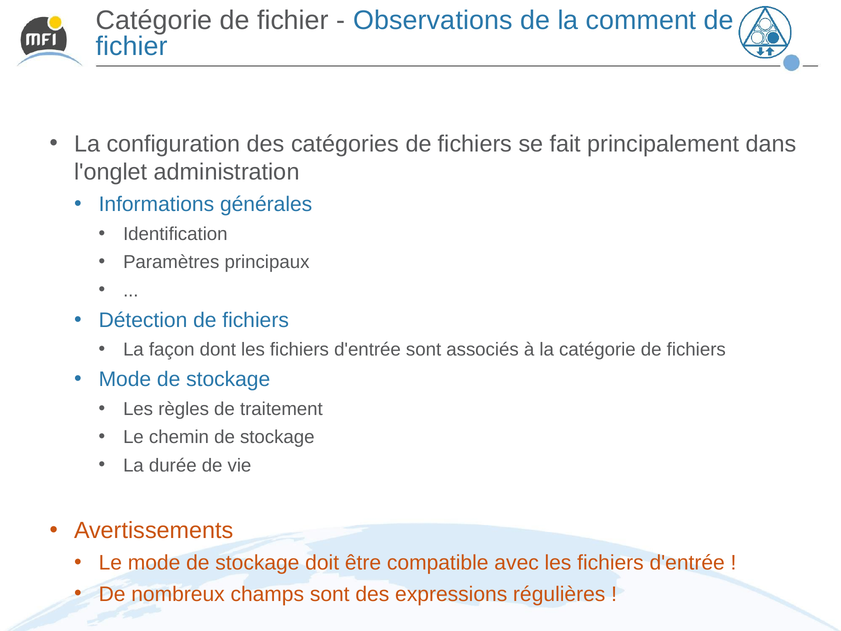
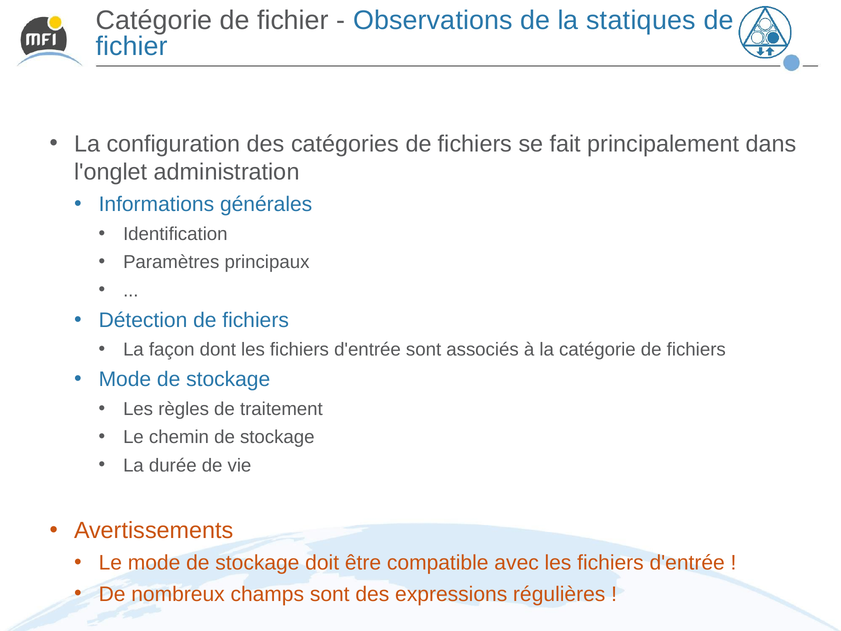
comment: comment -> statiques (641, 20)
